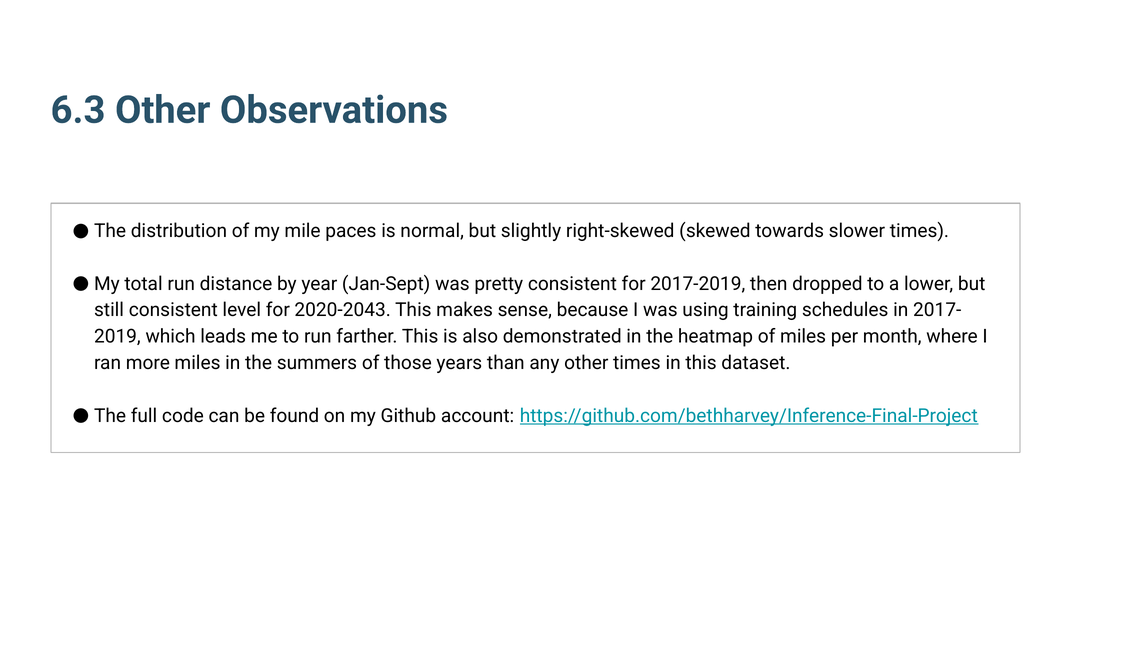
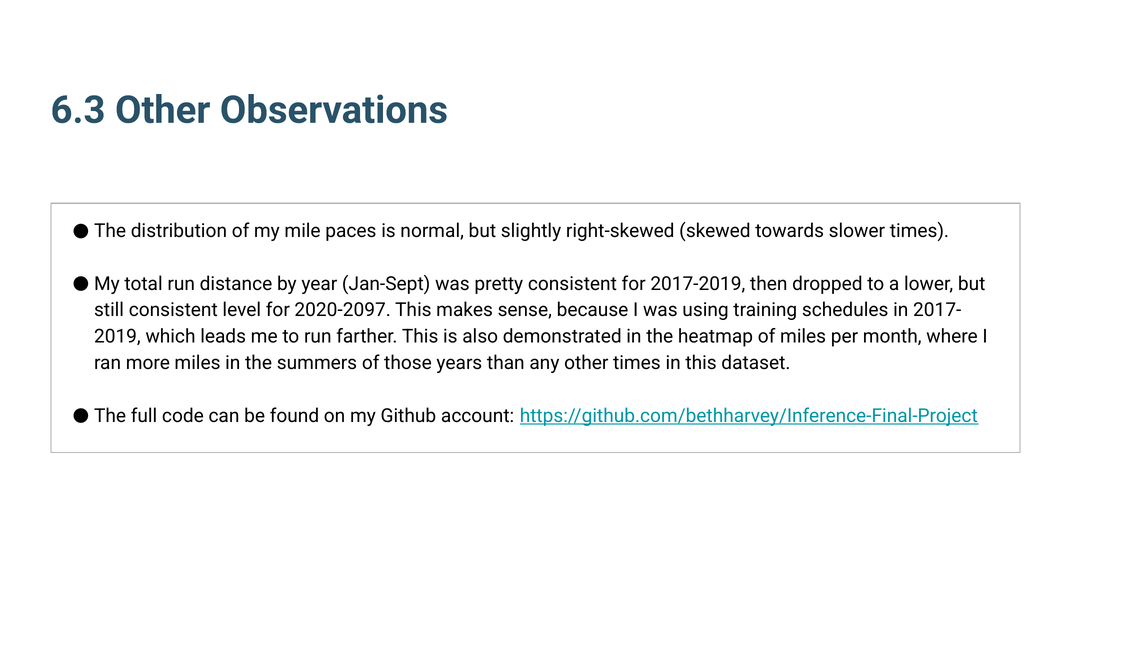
2020-2043: 2020-2043 -> 2020-2097 (343, 310)
